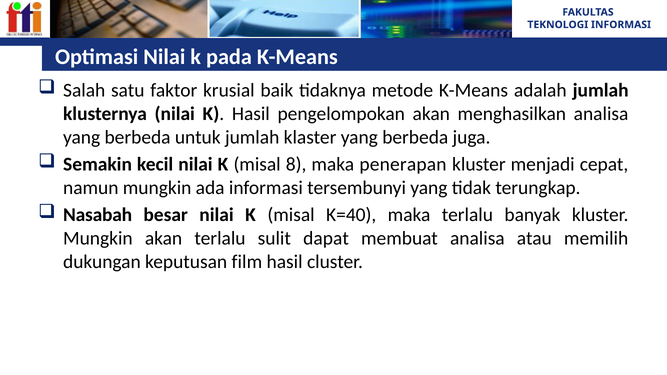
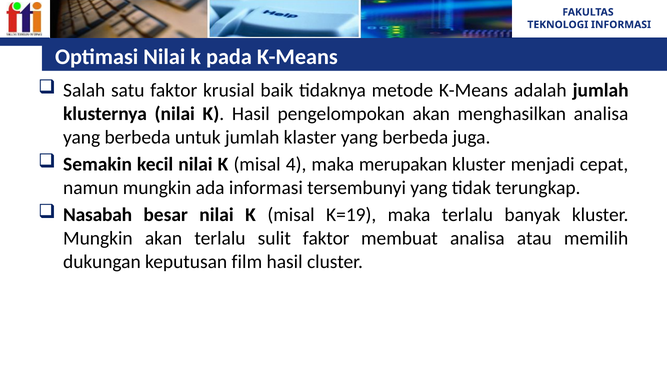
8: 8 -> 4 (296, 165)
penerapan: penerapan -> merupakan (403, 165)
K=40: K=40 -> K=19 (351, 215)
sulit dapat: dapat -> faktor (326, 239)
